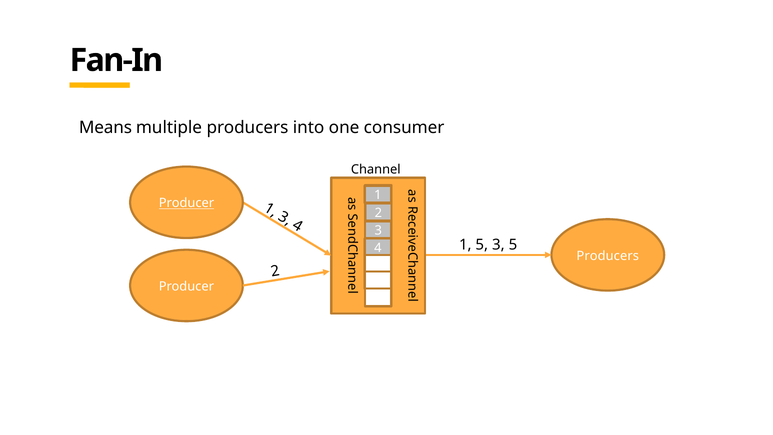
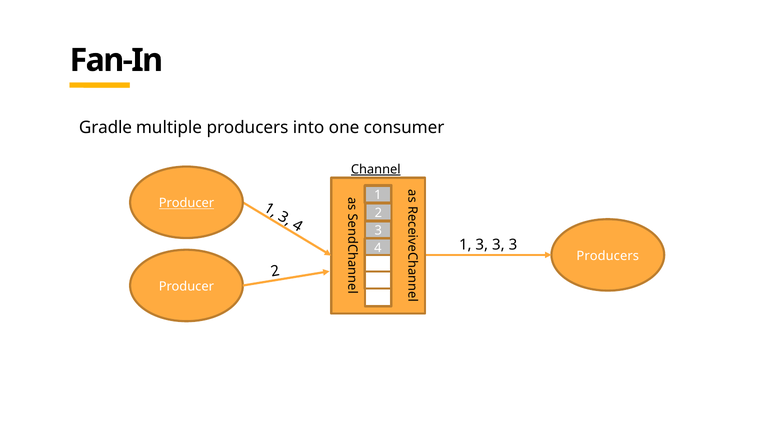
Means: Means -> Gradle (105, 127)
Channel underline: none -> present (376, 169)
1 5: 5 -> 3 (482, 245)
5: 5 -> 3 (513, 245)
